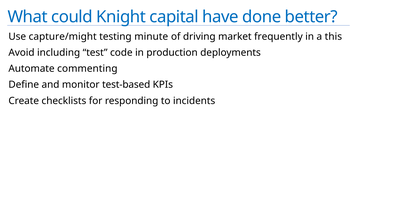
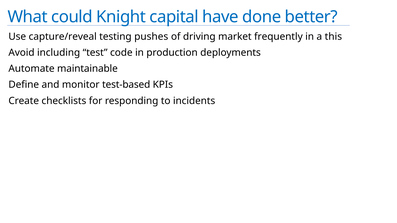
capture/might: capture/might -> capture/reveal (63, 37)
minute: minute -> pushes (151, 37)
commenting: commenting -> maintainable (87, 69)
